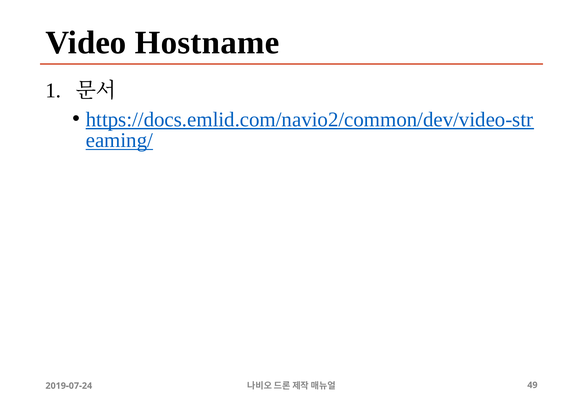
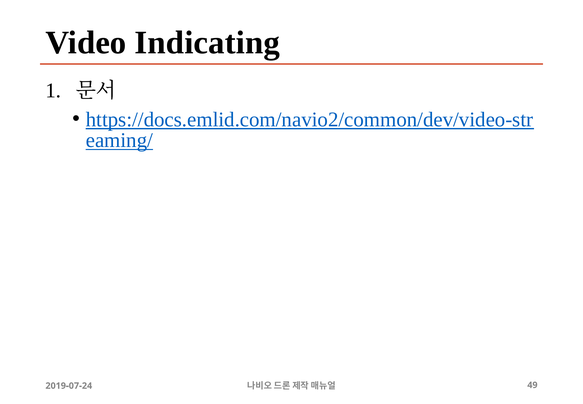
Hostname: Hostname -> Indicating (207, 43)
